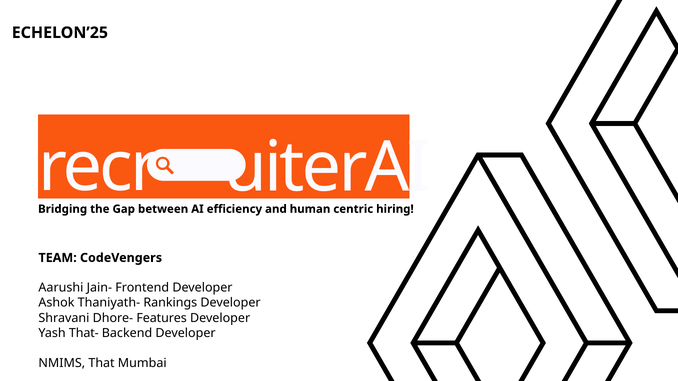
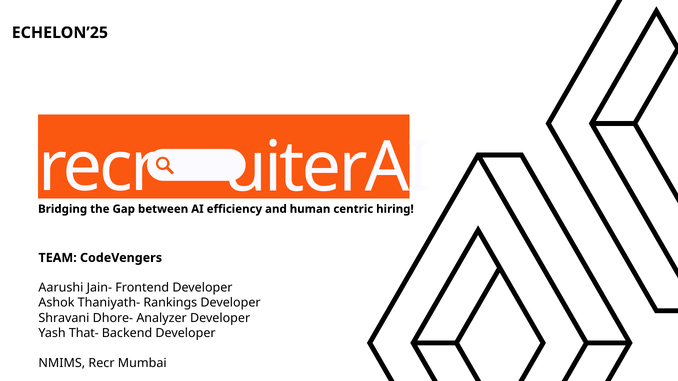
Features: Features -> Analyzer (162, 318)
NMIMS That: That -> Recr (102, 363)
